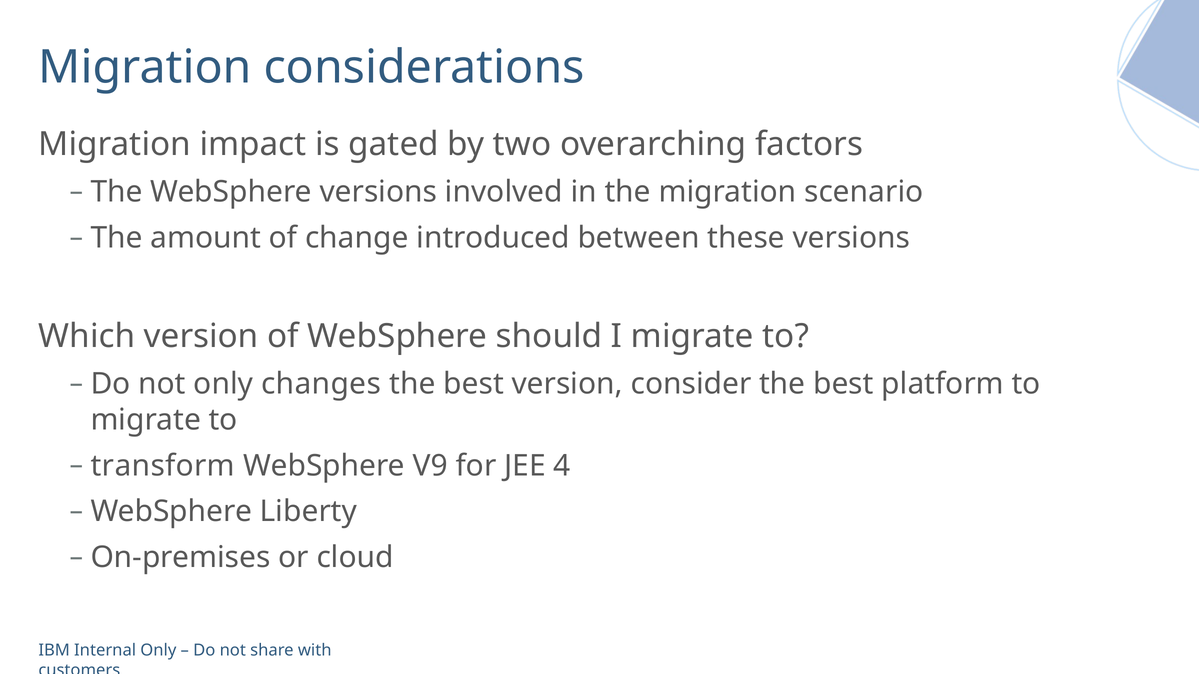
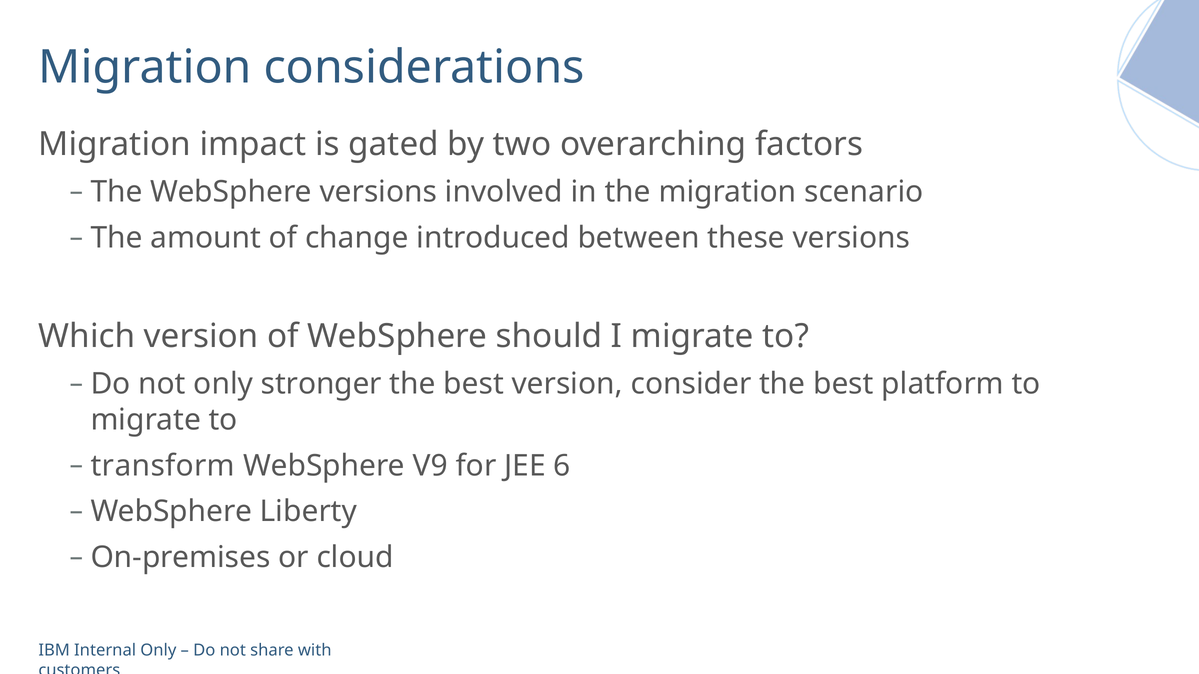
changes: changes -> stronger (321, 384)
4: 4 -> 6 (562, 466)
